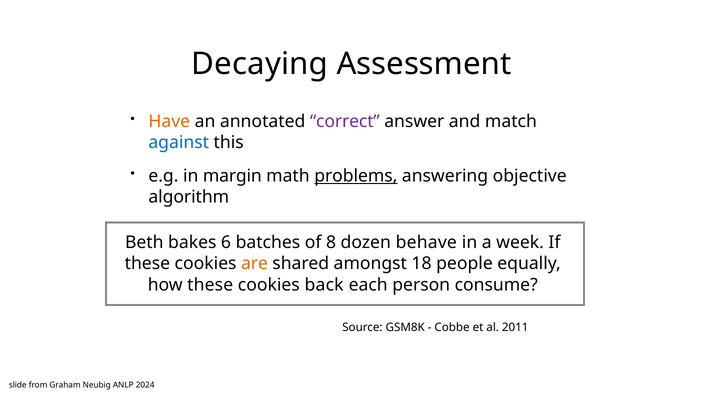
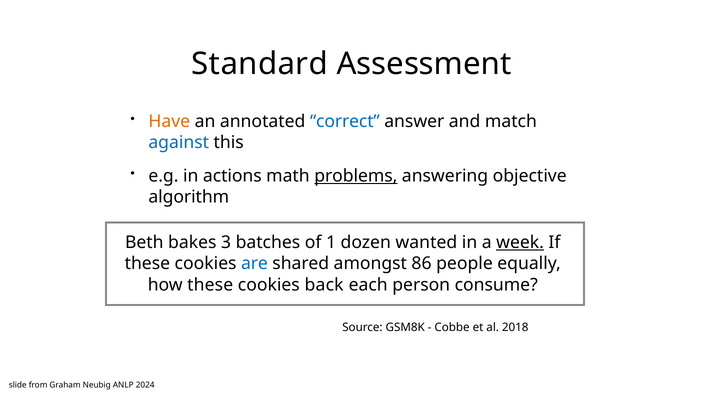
Decaying: Decaying -> Standard (260, 64)
correct colour: purple -> blue (345, 122)
margin: margin -> actions (232, 176)
6: 6 -> 3 (226, 243)
8: 8 -> 1 (331, 243)
behave: behave -> wanted (426, 243)
week underline: none -> present (520, 243)
are colour: orange -> blue (254, 264)
18: 18 -> 86 (422, 264)
2011: 2011 -> 2018 (515, 328)
